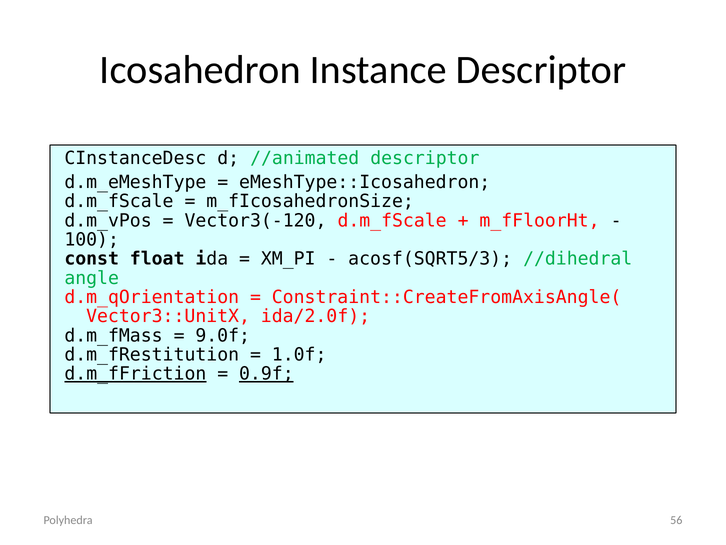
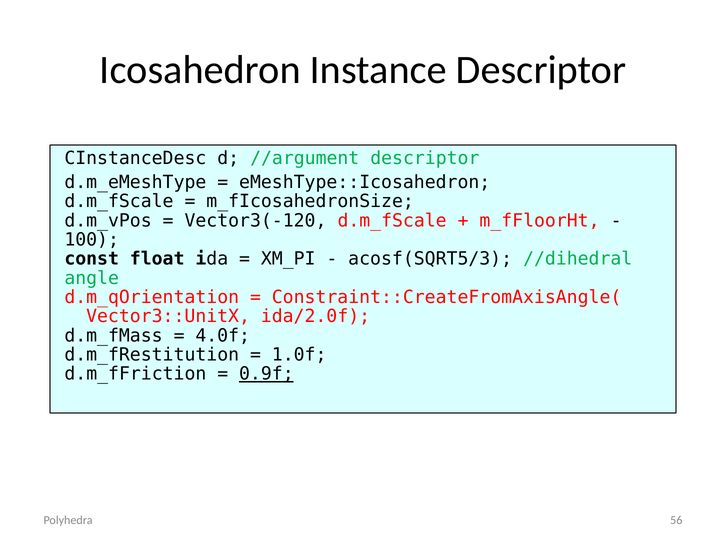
//animated: //animated -> //argument (305, 158)
9.0f: 9.0f -> 4.0f (223, 335)
d.m_fFriction underline: present -> none (135, 374)
